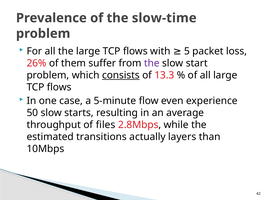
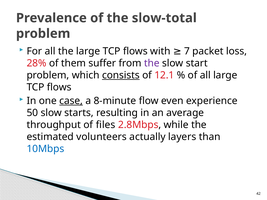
slow-time: slow-time -> slow-total (164, 18)
5: 5 -> 7 (187, 51)
26%: 26% -> 28% (37, 63)
13.3: 13.3 -> 12.1 (164, 75)
case underline: none -> present (71, 101)
5-minute: 5-minute -> 8-minute (115, 101)
transitions: transitions -> volunteers (102, 137)
10Mbps colour: black -> blue (45, 149)
